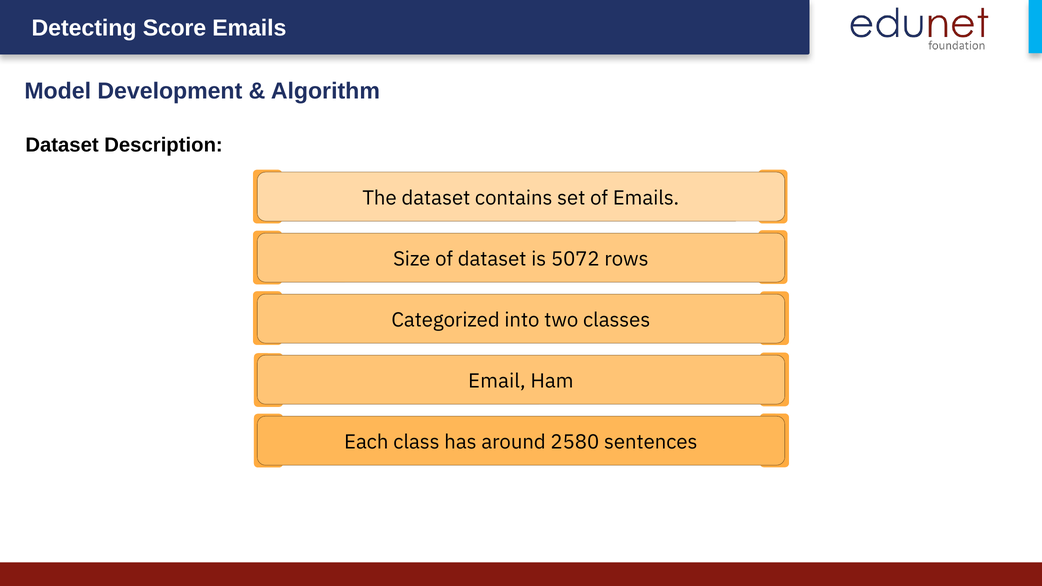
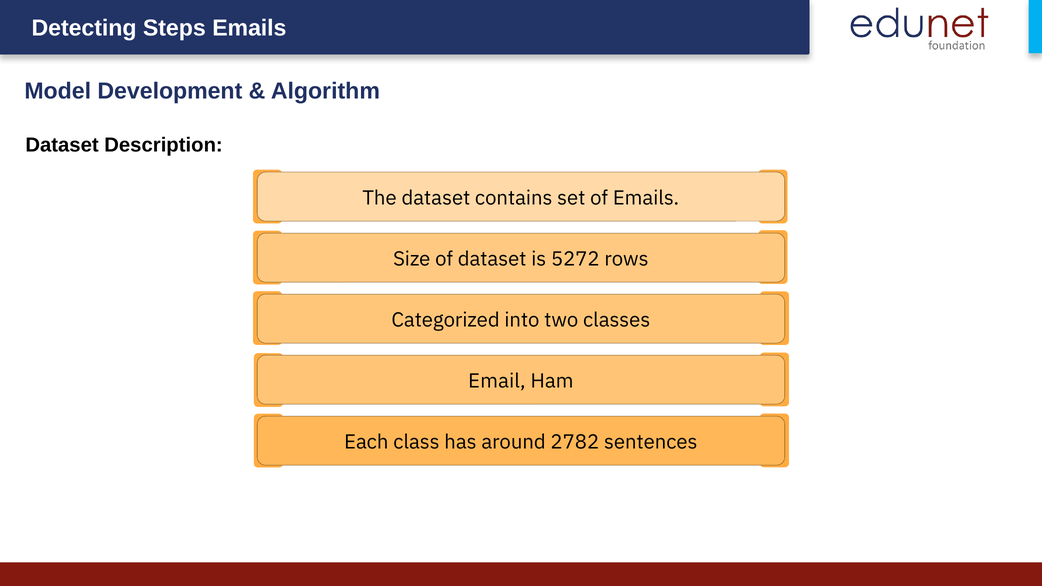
Score: Score -> Steps (174, 28)
5072: 5072 -> 5272 (575, 259)
2580: 2580 -> 2782 (575, 442)
